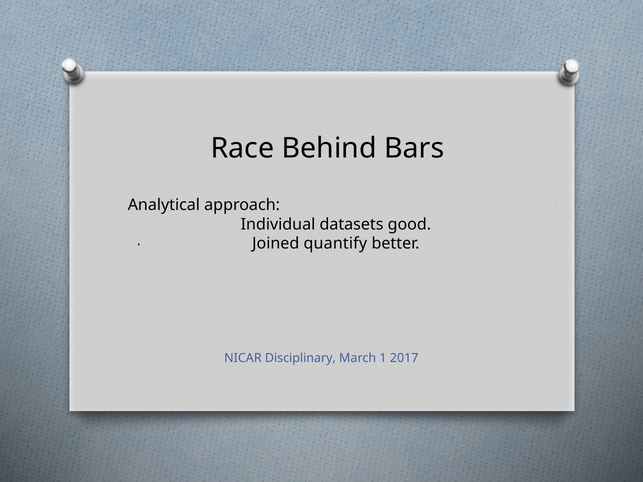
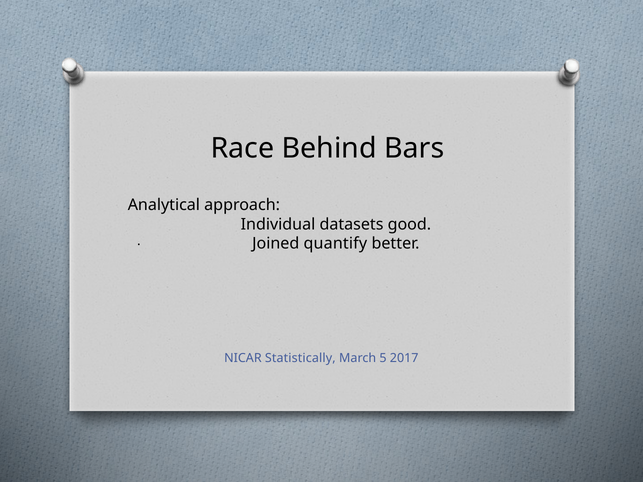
Disciplinary: Disciplinary -> Statistically (300, 358)
1: 1 -> 5 (383, 358)
